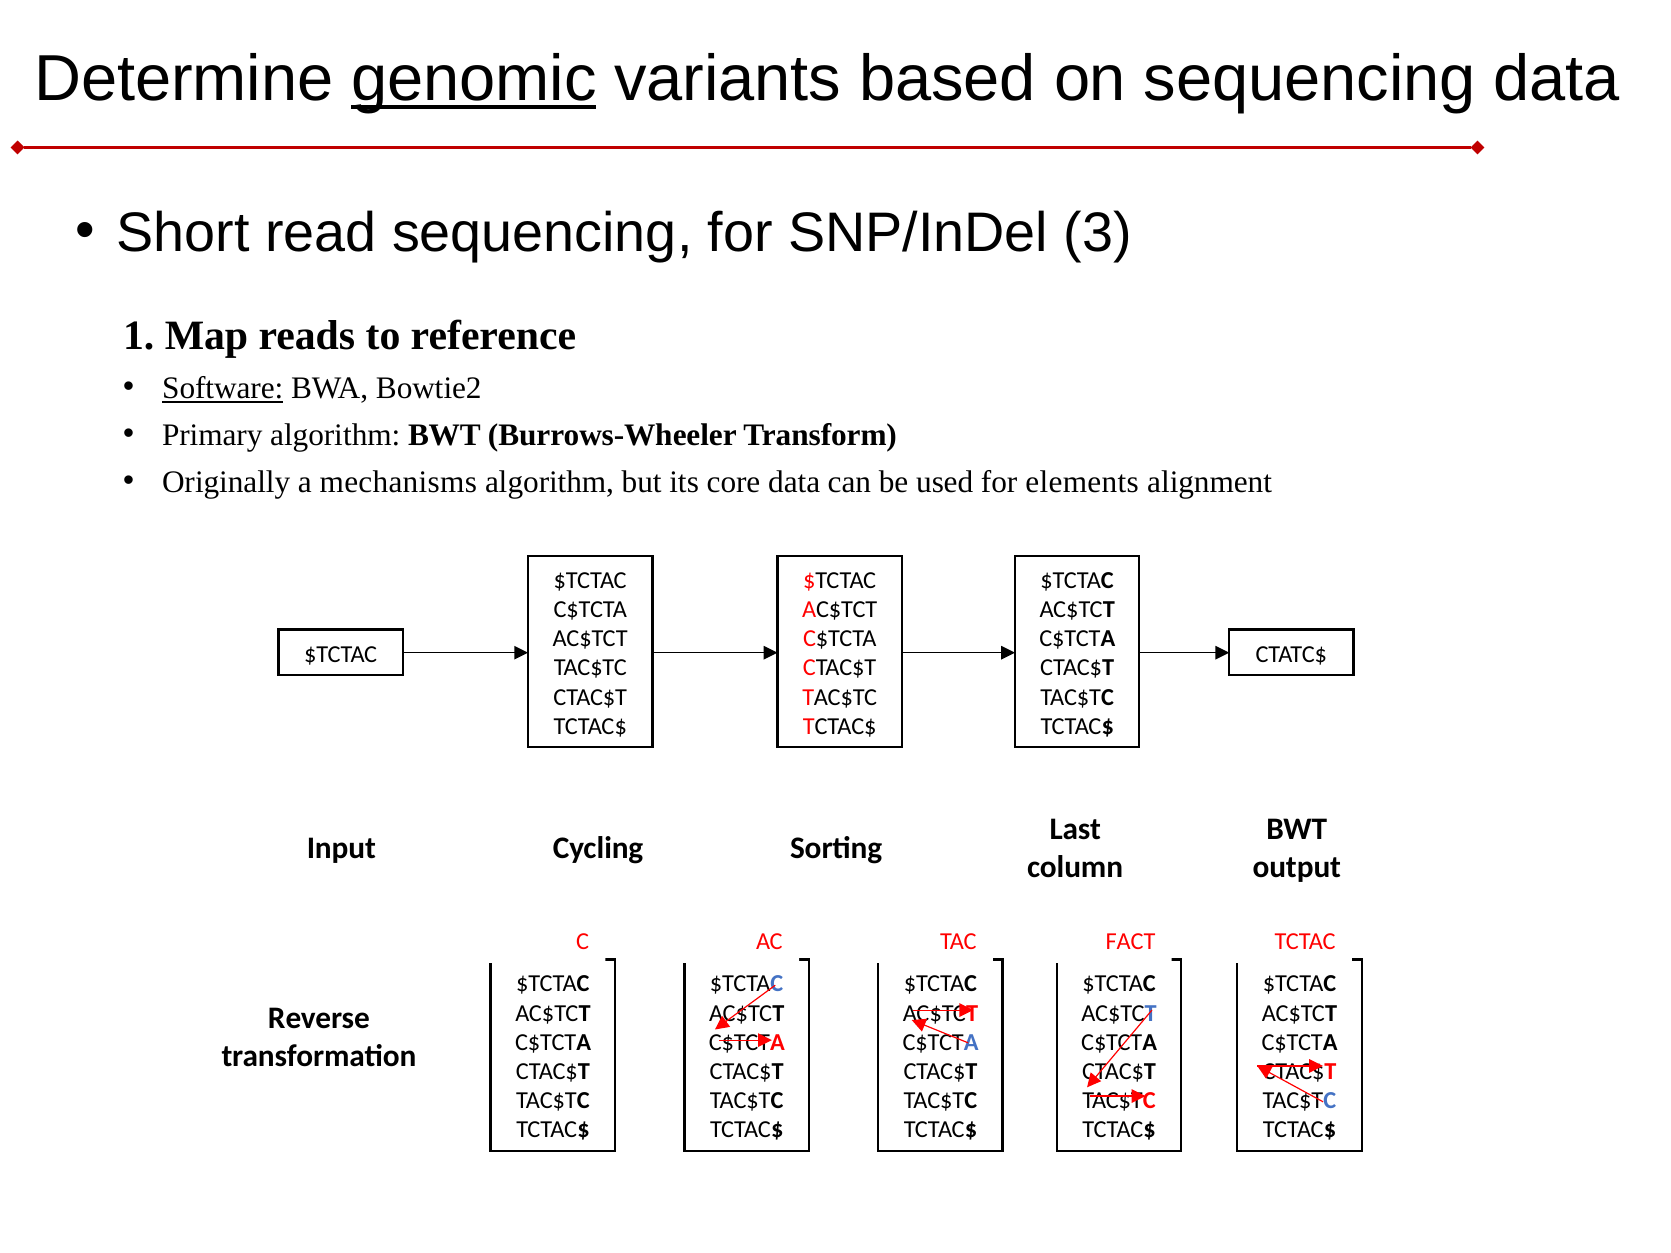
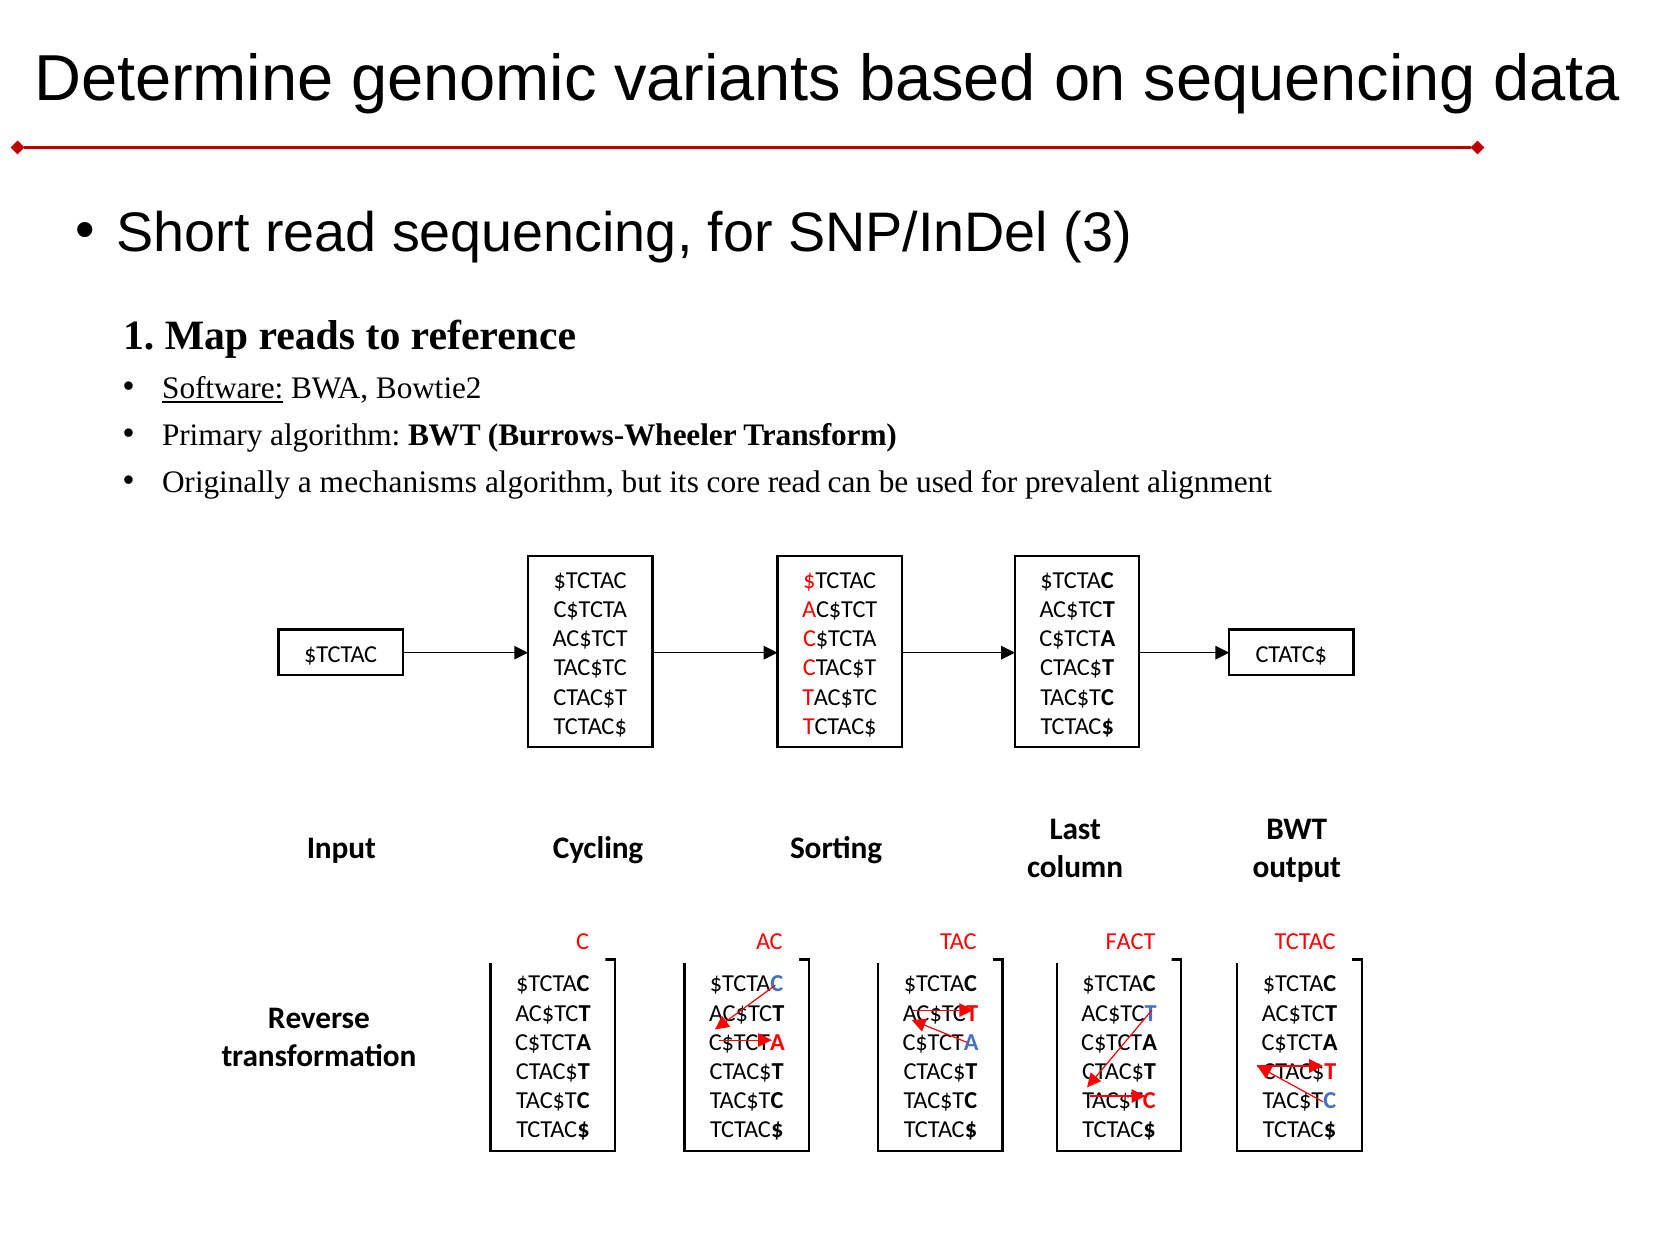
genomic underline: present -> none (474, 79)
core data: data -> read (794, 482)
elements: elements -> prevalent (1082, 482)
